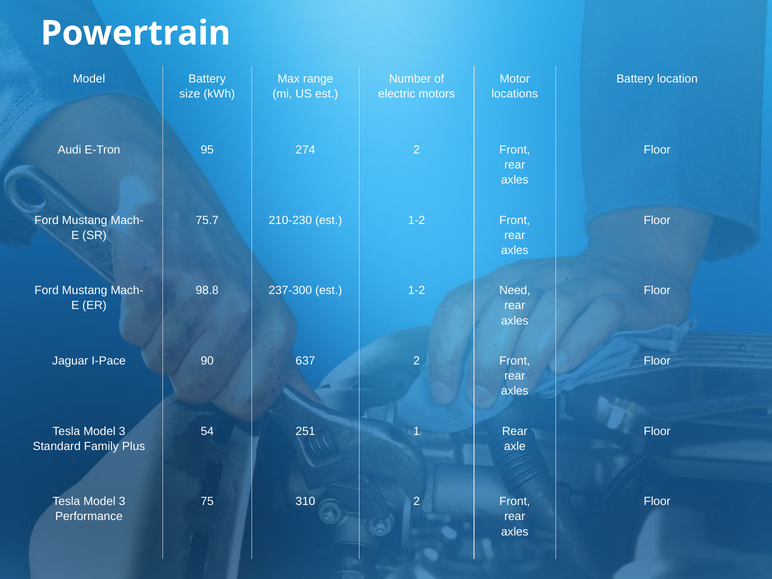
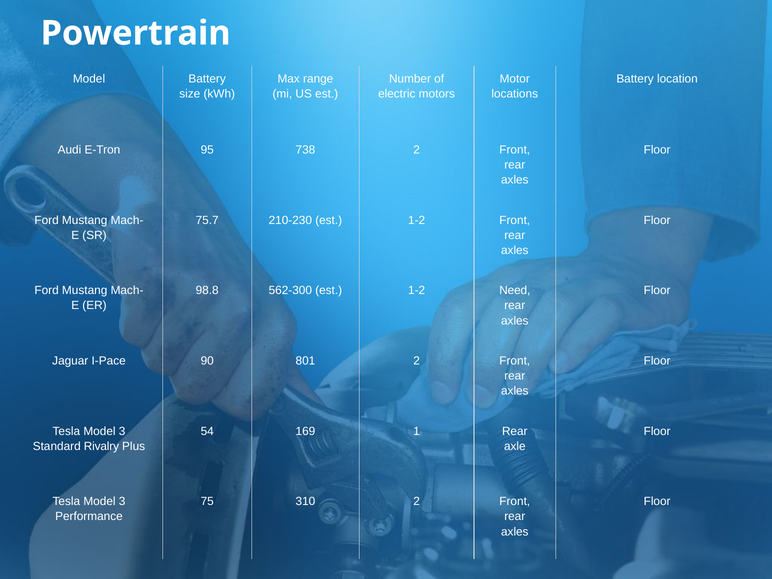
274: 274 -> 738 (305, 150)
237-300: 237-300 -> 562-300 (290, 290)
637: 637 -> 801 (305, 361)
251: 251 -> 169 (305, 431)
Family: Family -> Rivalry (101, 446)
